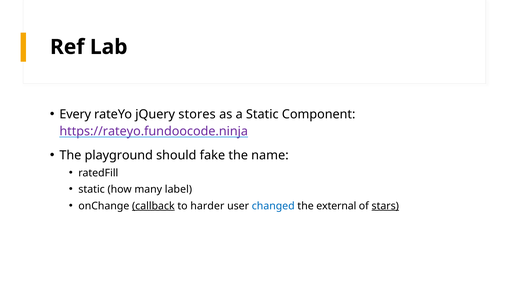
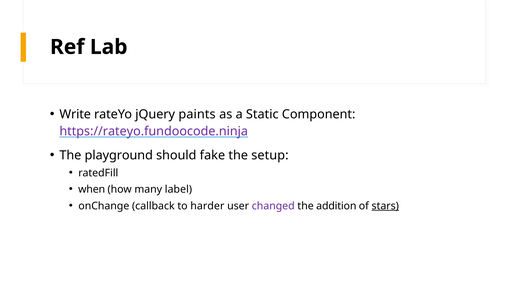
Every: Every -> Write (75, 114)
stores: stores -> paints (197, 114)
name: name -> setup (270, 155)
static: static -> when (92, 189)
callback underline: present -> none (153, 206)
changed colour: blue -> purple (273, 206)
external: external -> addition (336, 206)
